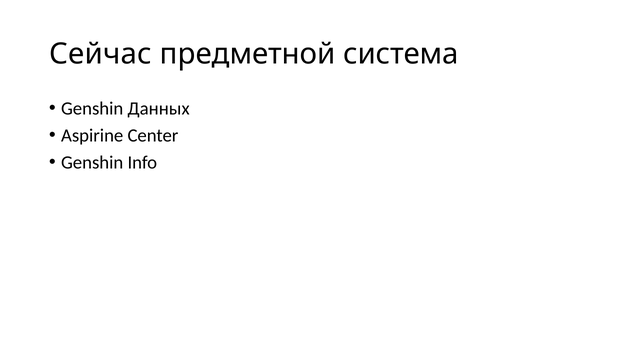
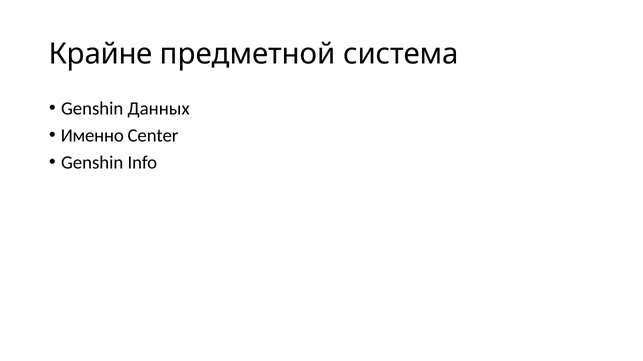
Сейчас: Сейчас -> Крайне (101, 54)
Aspirine: Aspirine -> Именно (92, 136)
